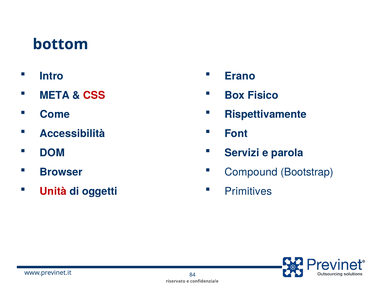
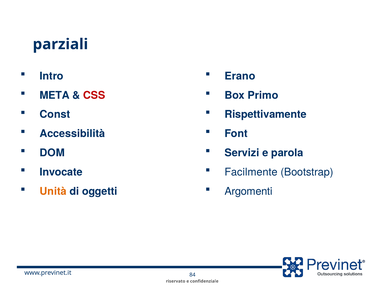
bottom: bottom -> parziali (60, 44)
Fisico: Fisico -> Primo (263, 95)
Come: Come -> Const (55, 115)
Browser: Browser -> Invocate (61, 173)
Compound: Compound -> Facilmente (251, 172)
Unità colour: red -> orange (53, 192)
Primitives: Primitives -> Argomenti (249, 192)
